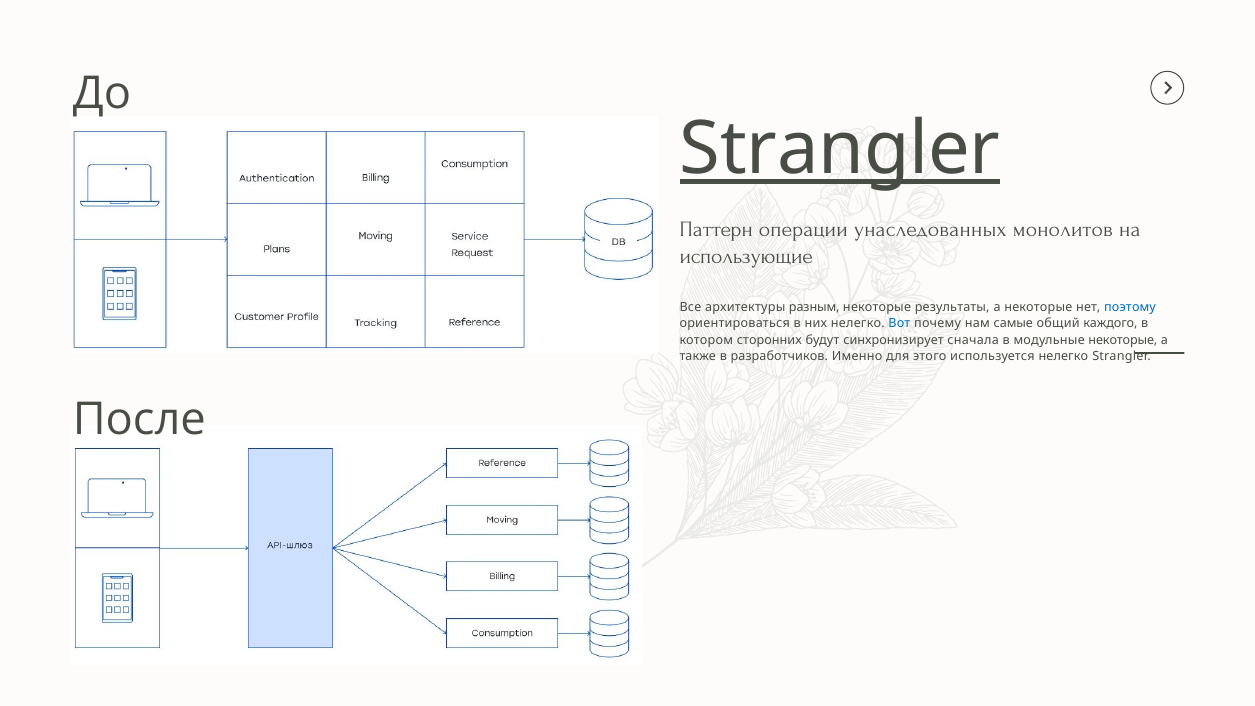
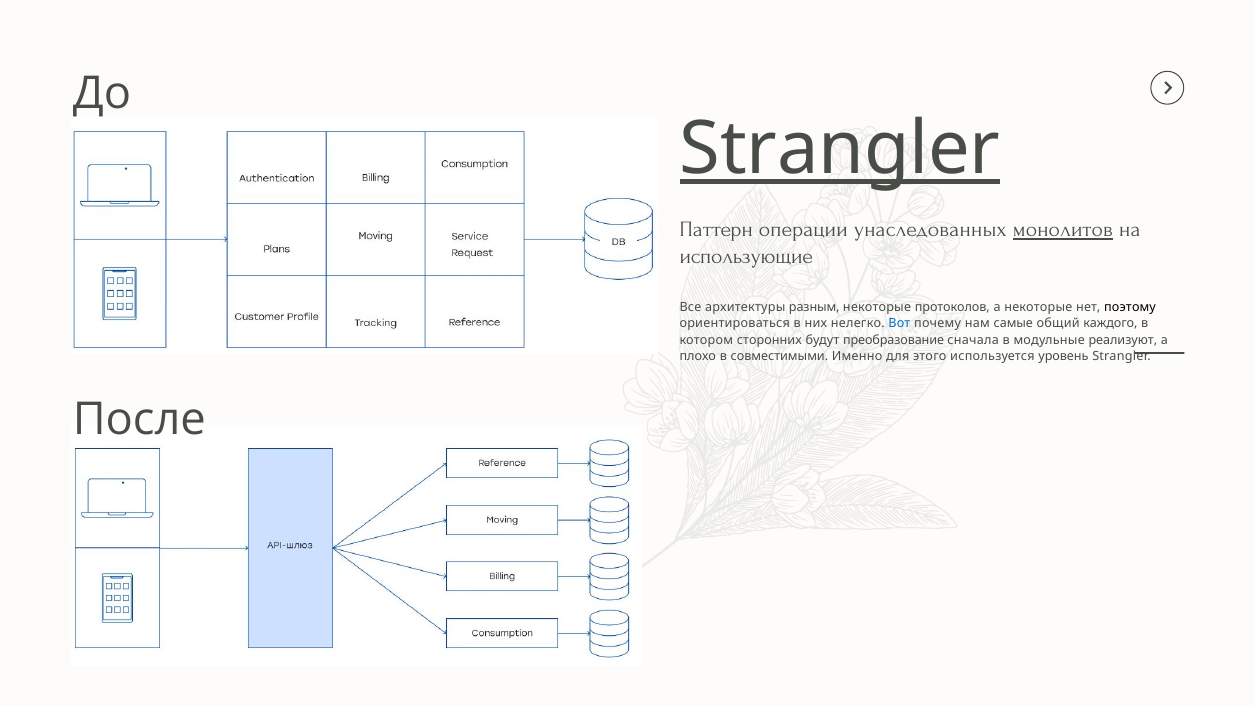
монолитов underline: none -> present (1063, 230)
результаты: результаты -> протоколов (952, 307)
поэтому colour: blue -> black (1130, 307)
синхронизирует: синхронизирует -> преобразование (894, 340)
модульные некоторые: некоторые -> реализуют (1123, 340)
также: также -> плохо (698, 356)
разработчиков: разработчиков -> совместимыми (779, 356)
используется нелегко: нелегко -> уровень (1063, 356)
